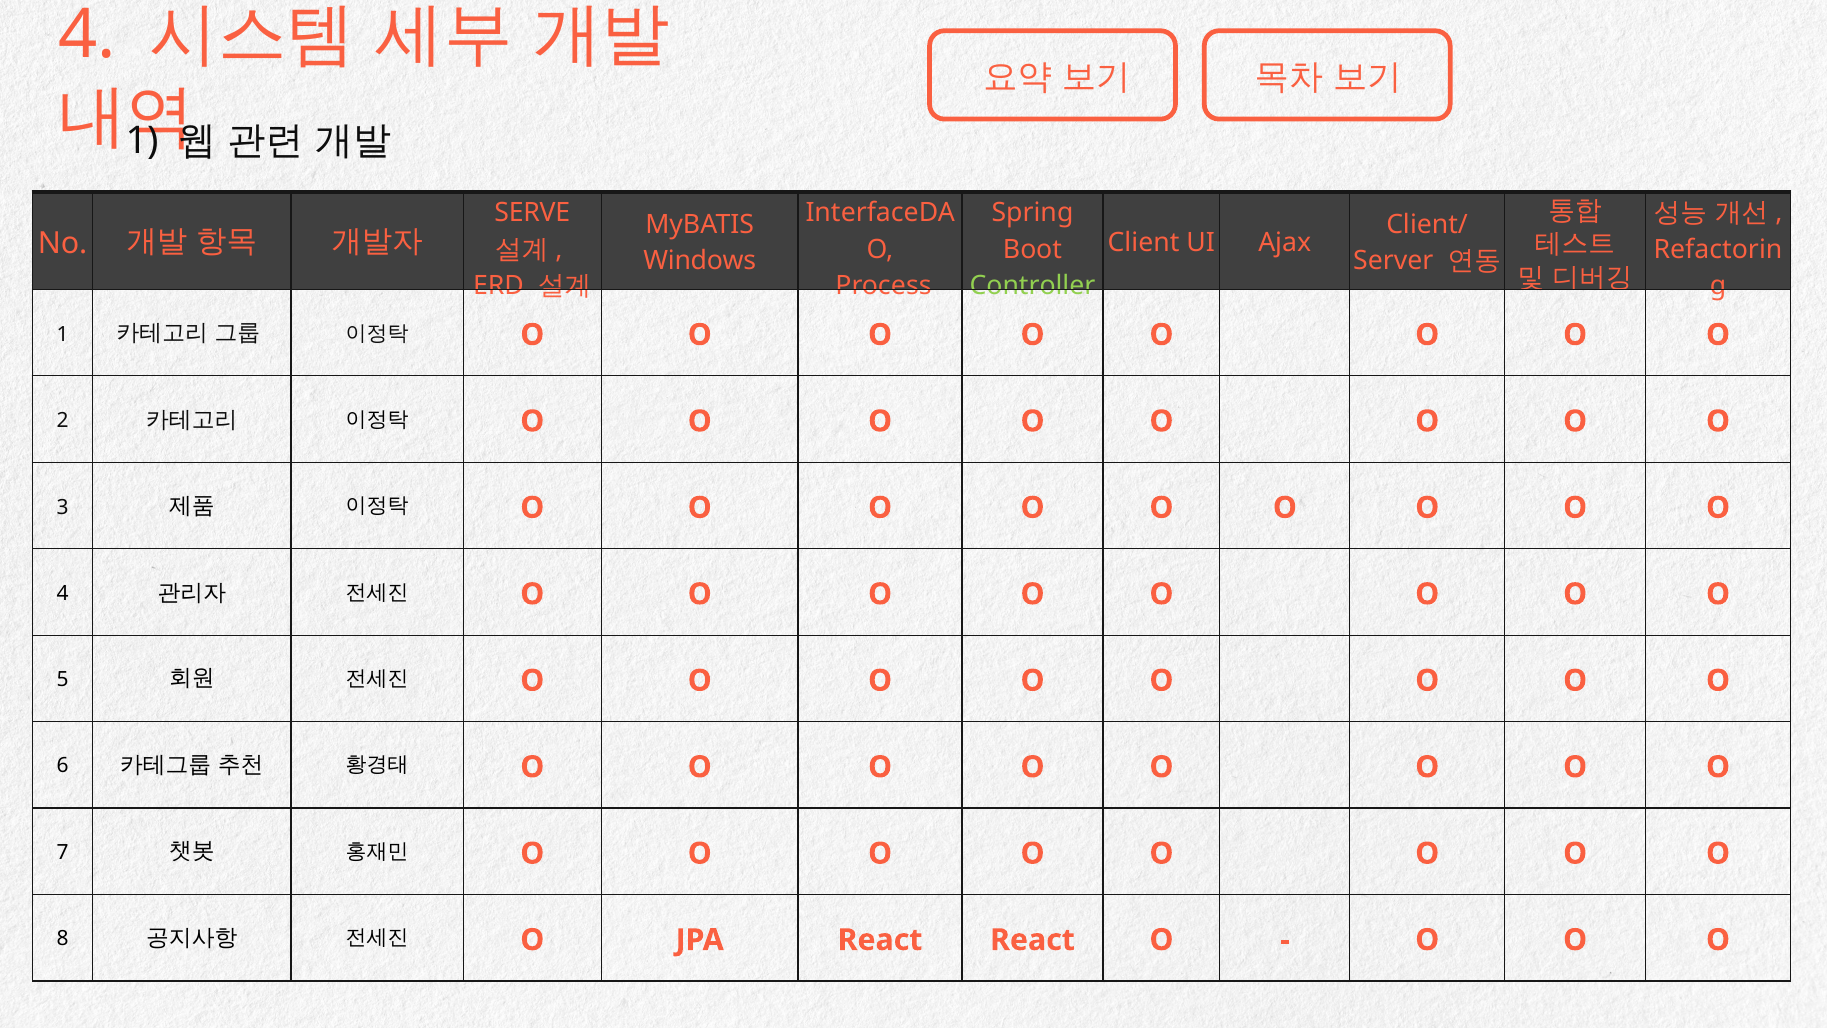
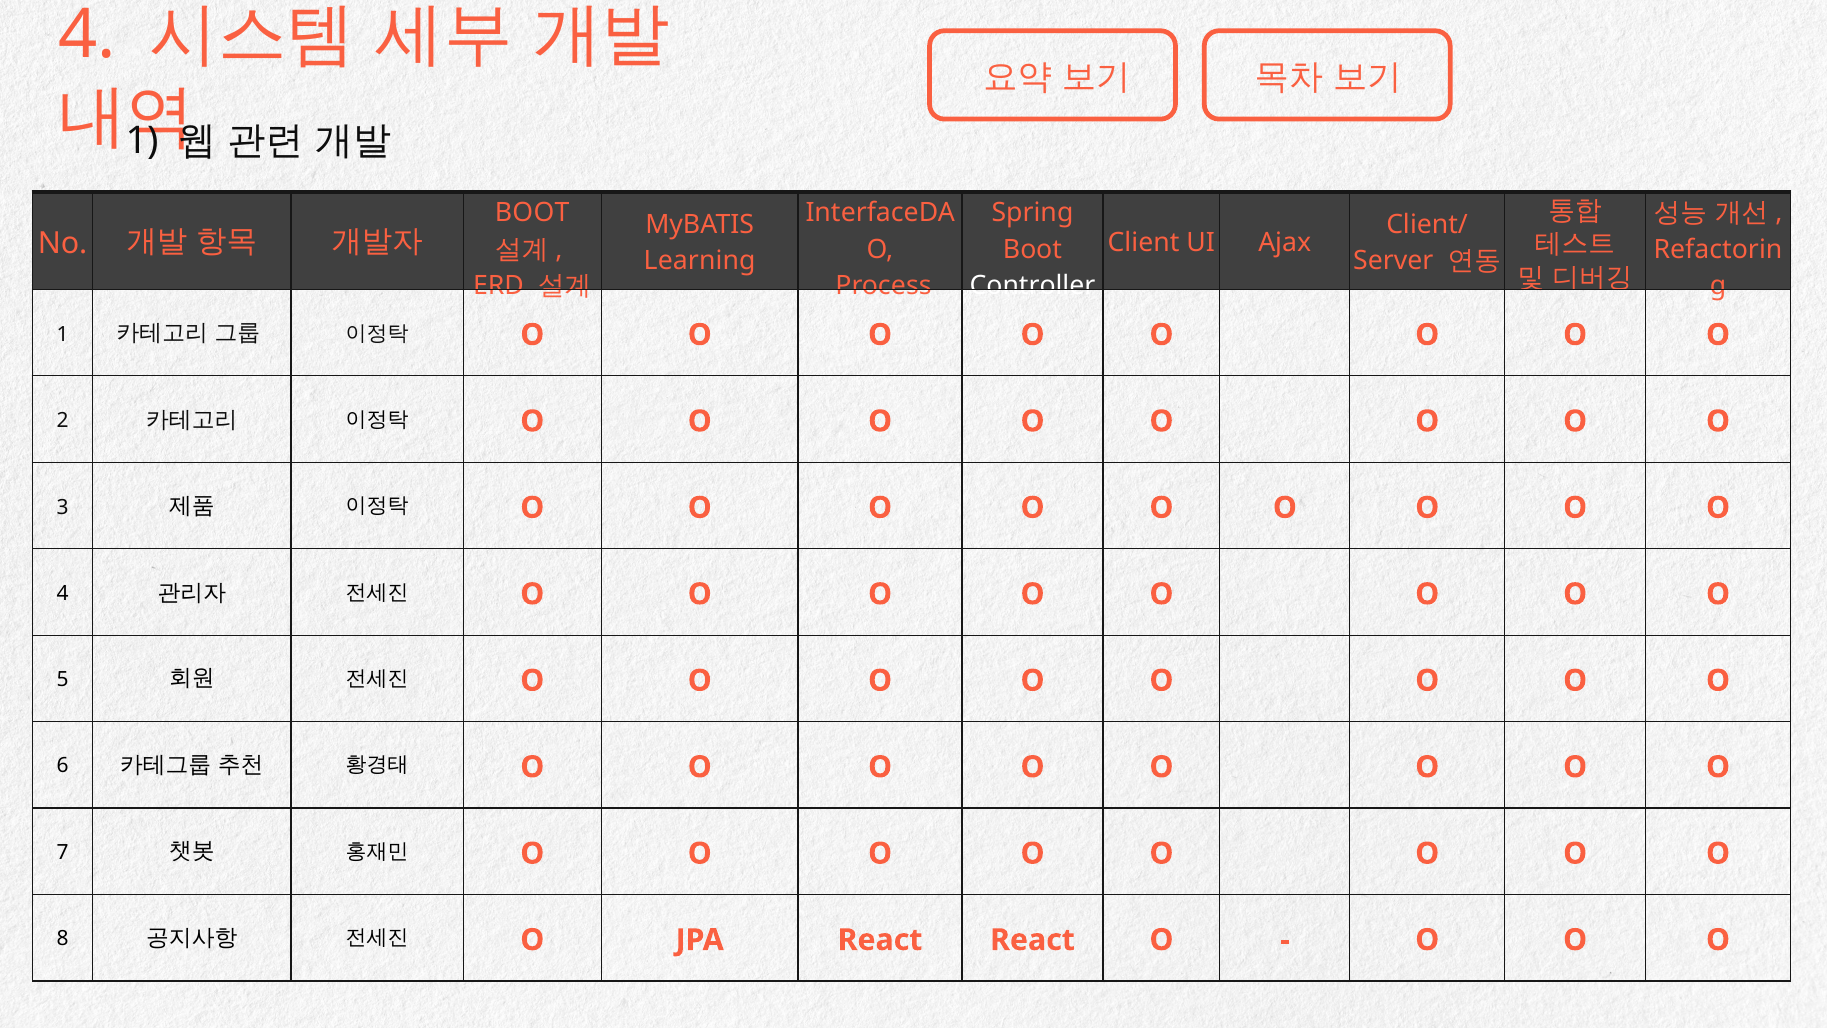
SERVE: SERVE -> BOOT (532, 213)
Windows: Windows -> Learning (700, 261)
Controller colour: light green -> white (1032, 286)
